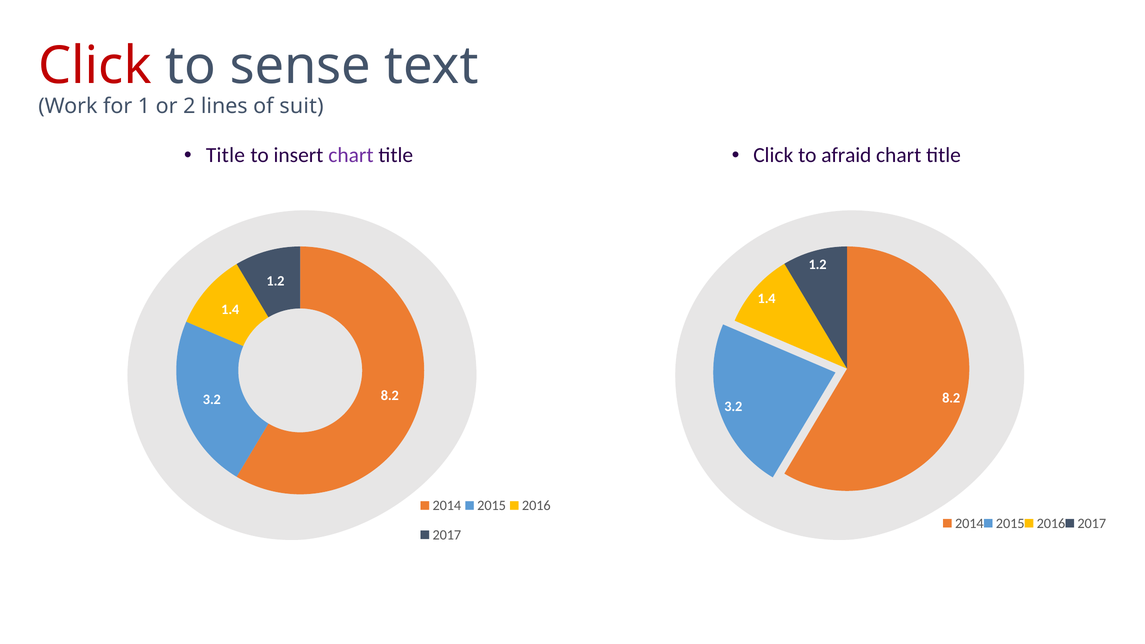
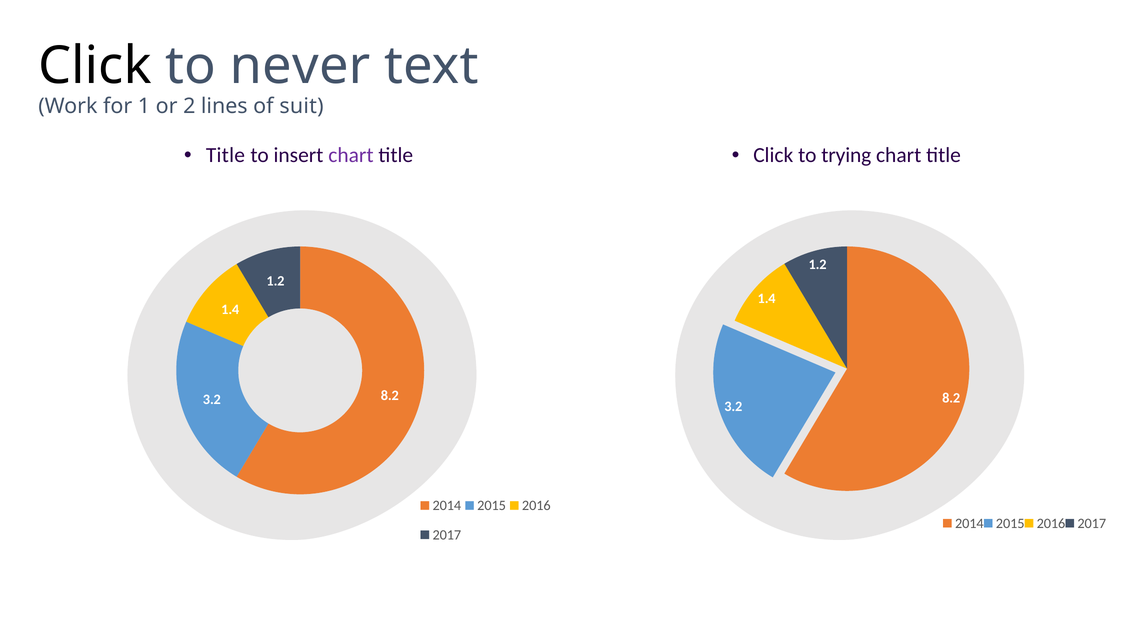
Click colour: red -> black (95, 66)
sense: sense -> never (300, 66)
afraid: afraid -> trying (846, 155)
